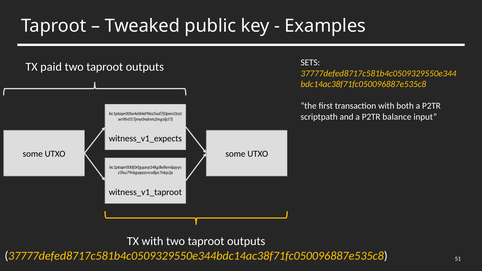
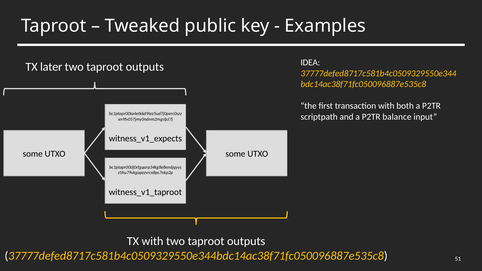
SETS: SETS -> IDEA (310, 63)
paid: paid -> later (51, 67)
